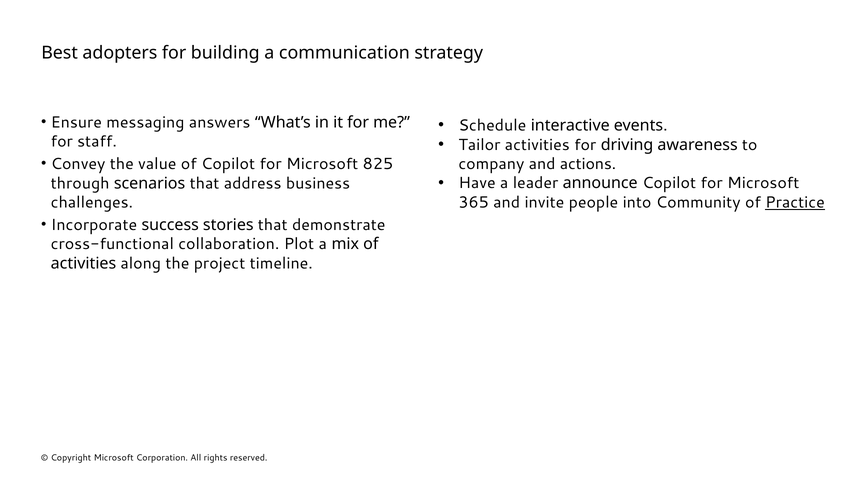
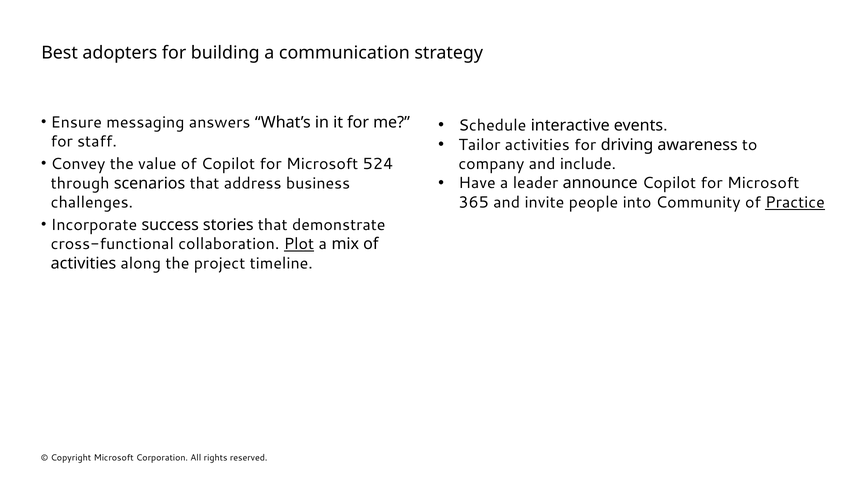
825: 825 -> 524 (378, 164)
actions: actions -> include (588, 164)
Plot underline: none -> present (299, 244)
